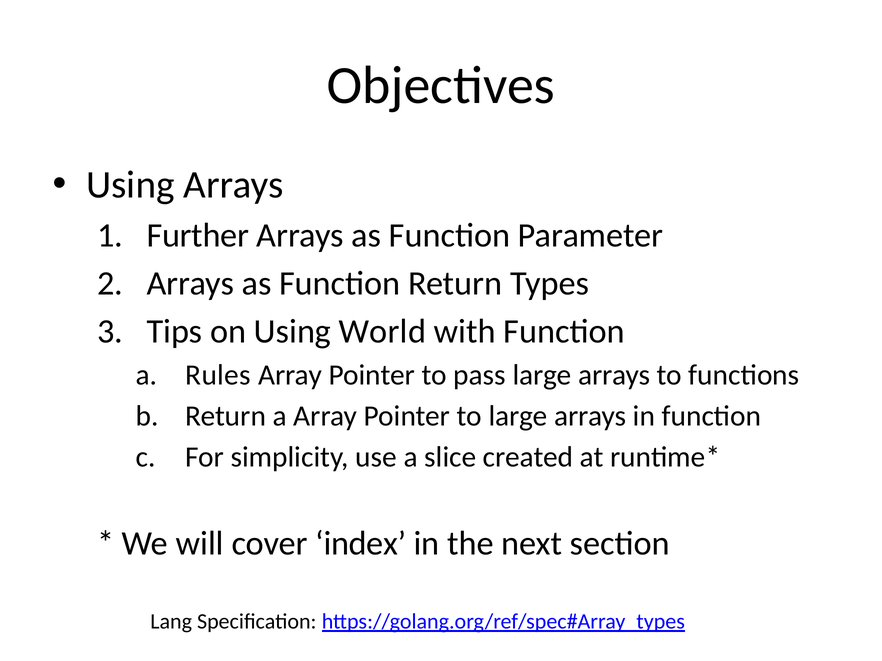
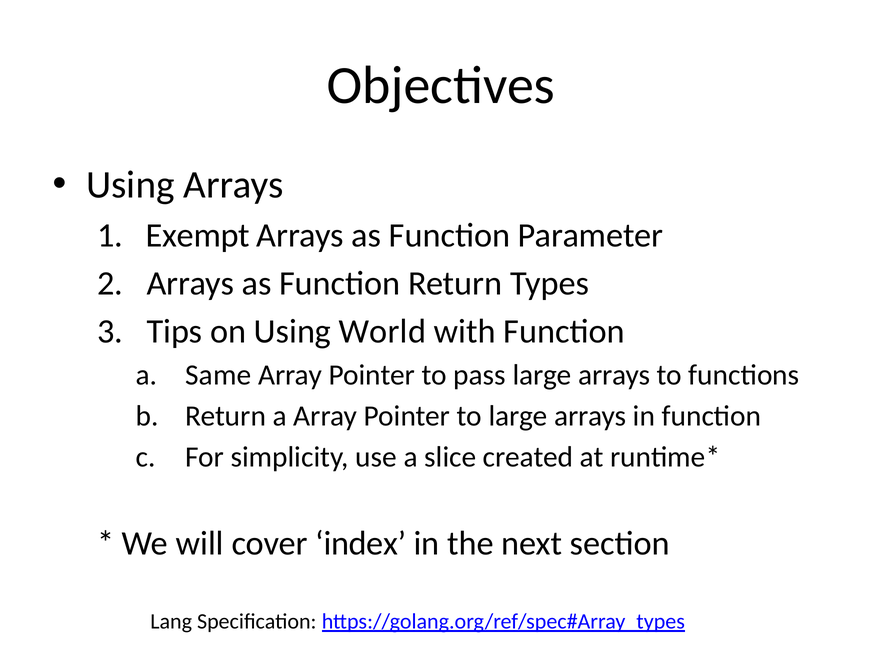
Further: Further -> Exempt (198, 236)
Rules: Rules -> Same (218, 375)
